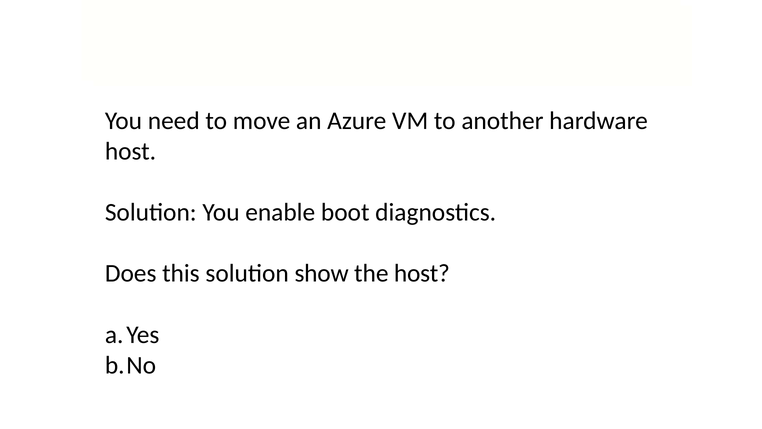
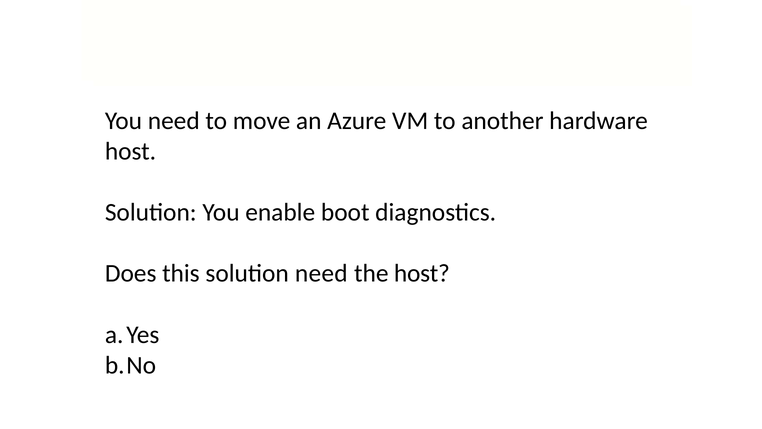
solution show: show -> need (321, 273)
